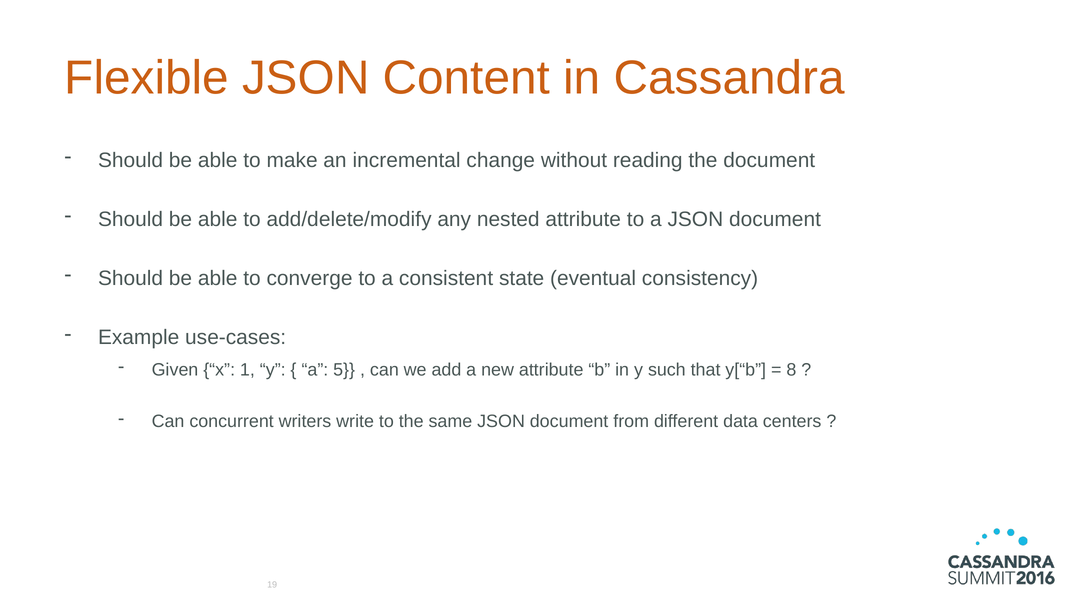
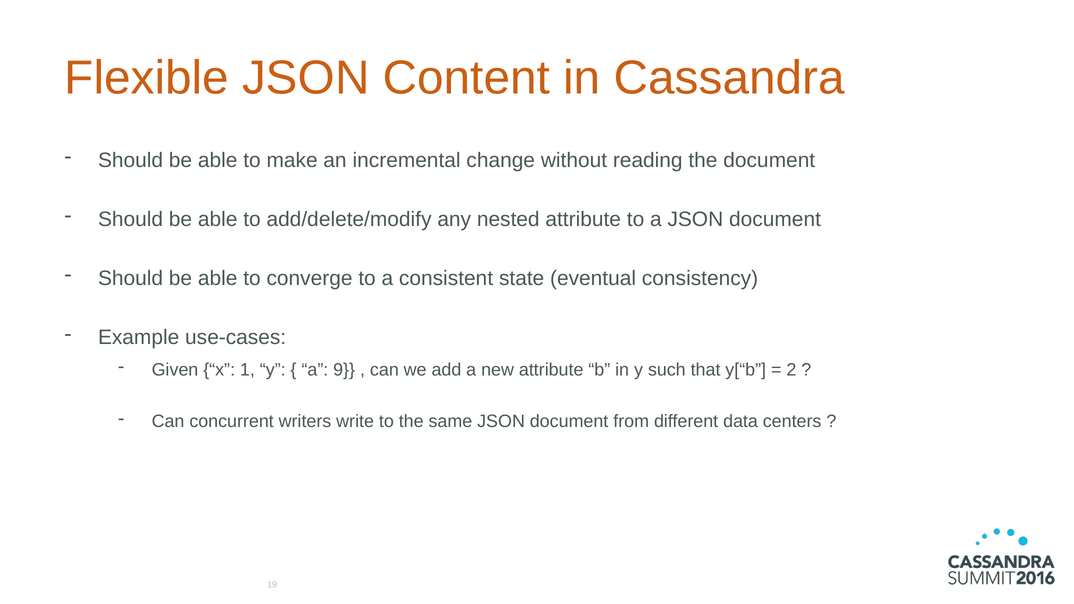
5: 5 -> 9 (344, 370)
8: 8 -> 2 (791, 370)
